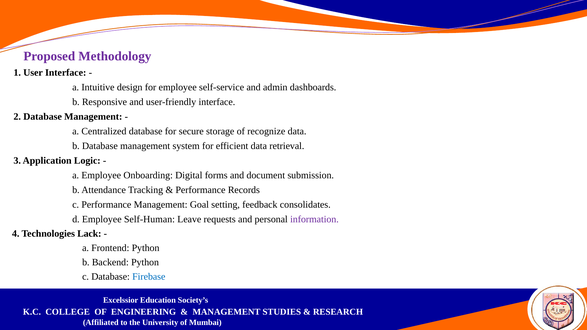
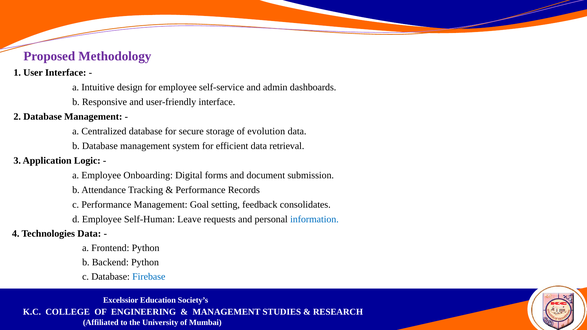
recognize: recognize -> evolution (266, 131)
information colour: purple -> blue (314, 219)
Technologies Lack: Lack -> Data (89, 234)
